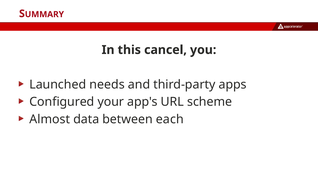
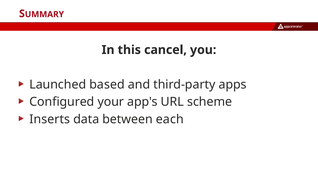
needs: needs -> based (107, 84)
Almost: Almost -> Inserts (50, 119)
